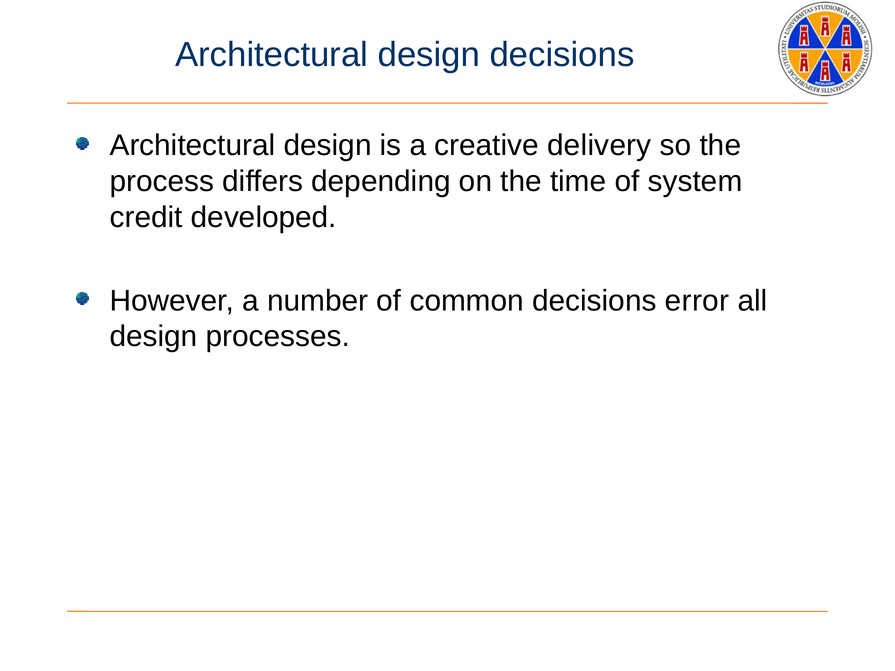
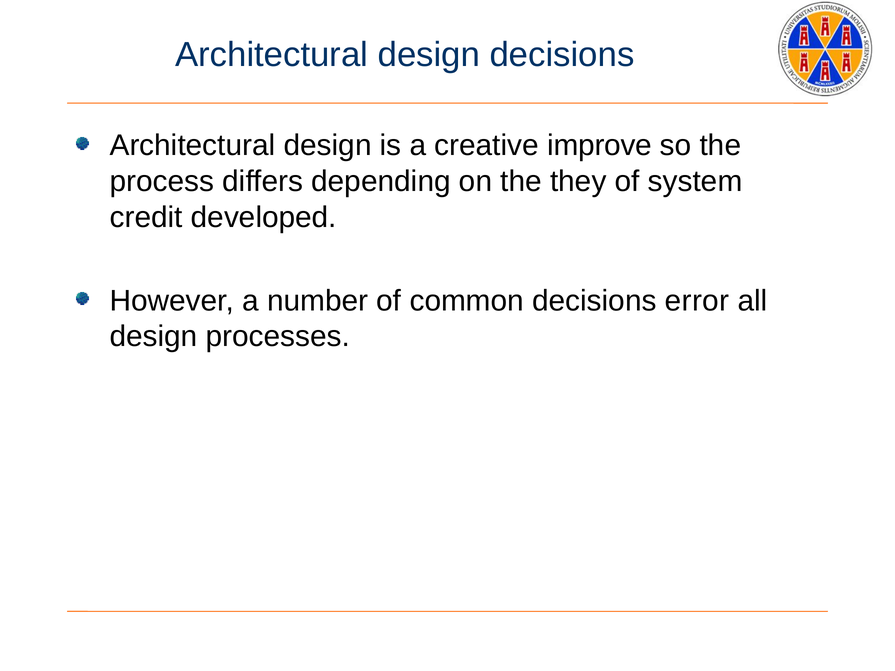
delivery: delivery -> improve (599, 146)
time: time -> they (578, 181)
